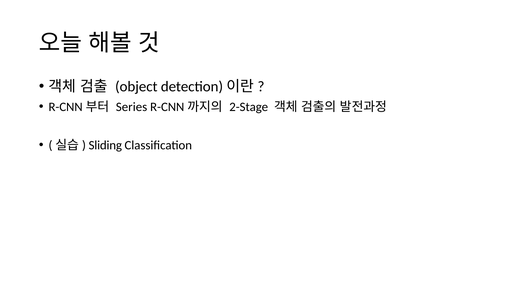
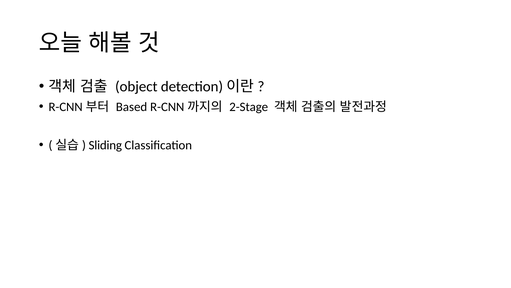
Series: Series -> Based (132, 107)
